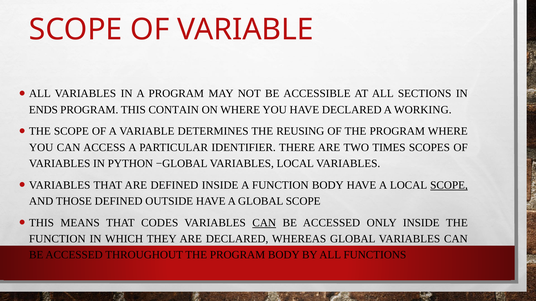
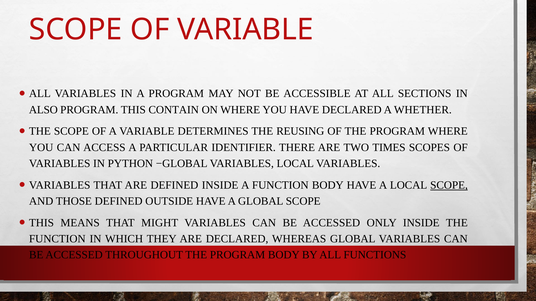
ENDS: ENDS -> ALSO (43, 110)
WORKING: WORKING -> WHETHER (423, 110)
CODES: CODES -> MIGHT (160, 223)
CAN underline: present -> none (264, 223)
